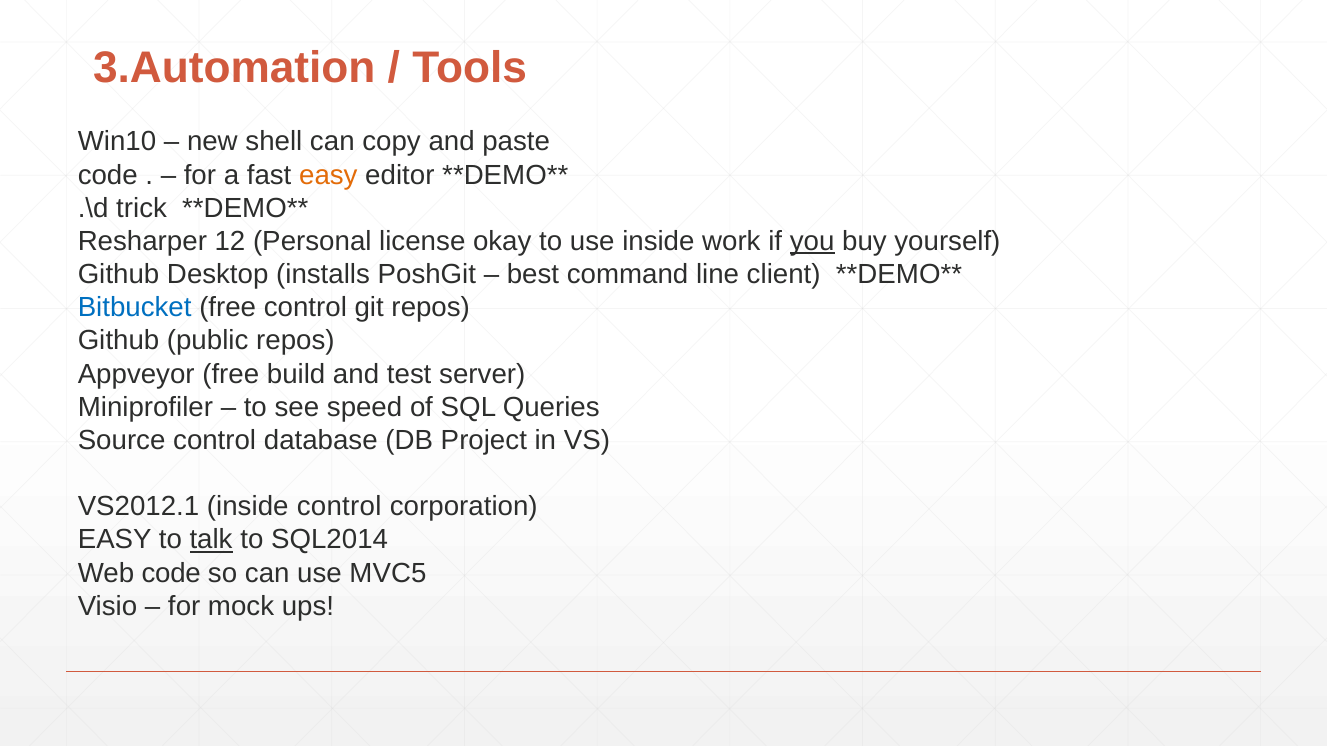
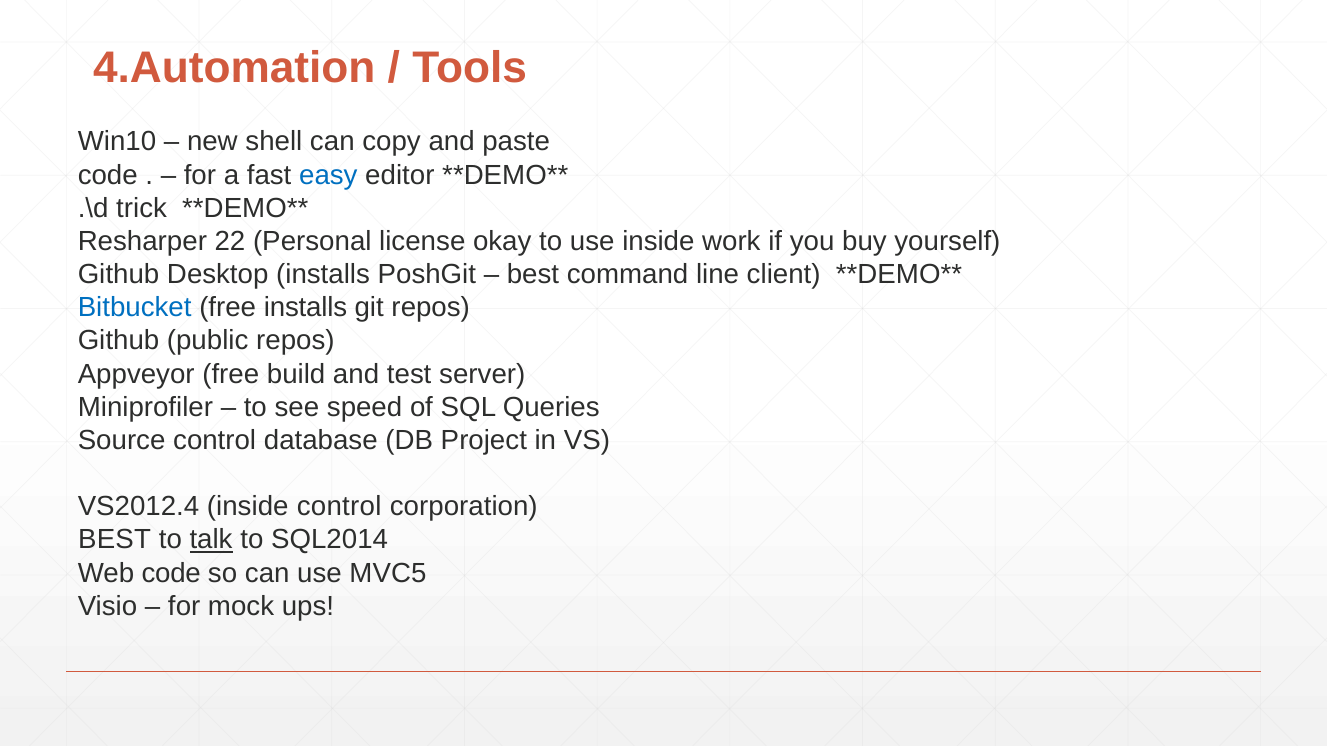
3.Automation: 3.Automation -> 4.Automation (234, 68)
easy colour: orange -> blue (328, 175)
12: 12 -> 22 (230, 241)
you underline: present -> none (812, 241)
free control: control -> installs (305, 308)
VS2012.1: VS2012.1 -> VS2012.4 (139, 507)
EASY: EASY -> BEST (115, 540)
